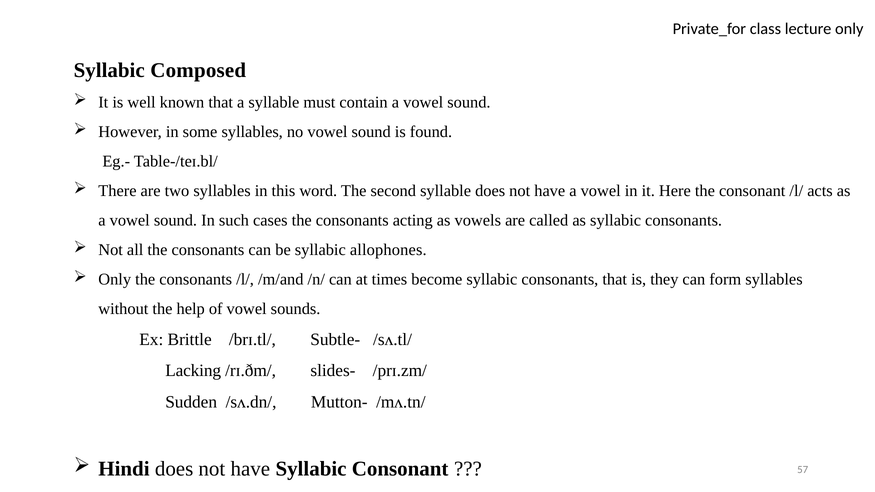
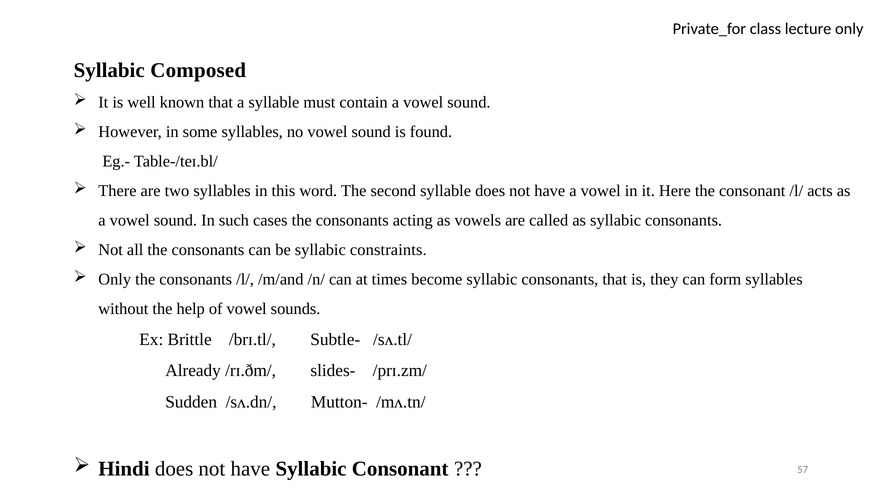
allophones: allophones -> constraints (388, 250)
Lacking: Lacking -> Already (193, 371)
